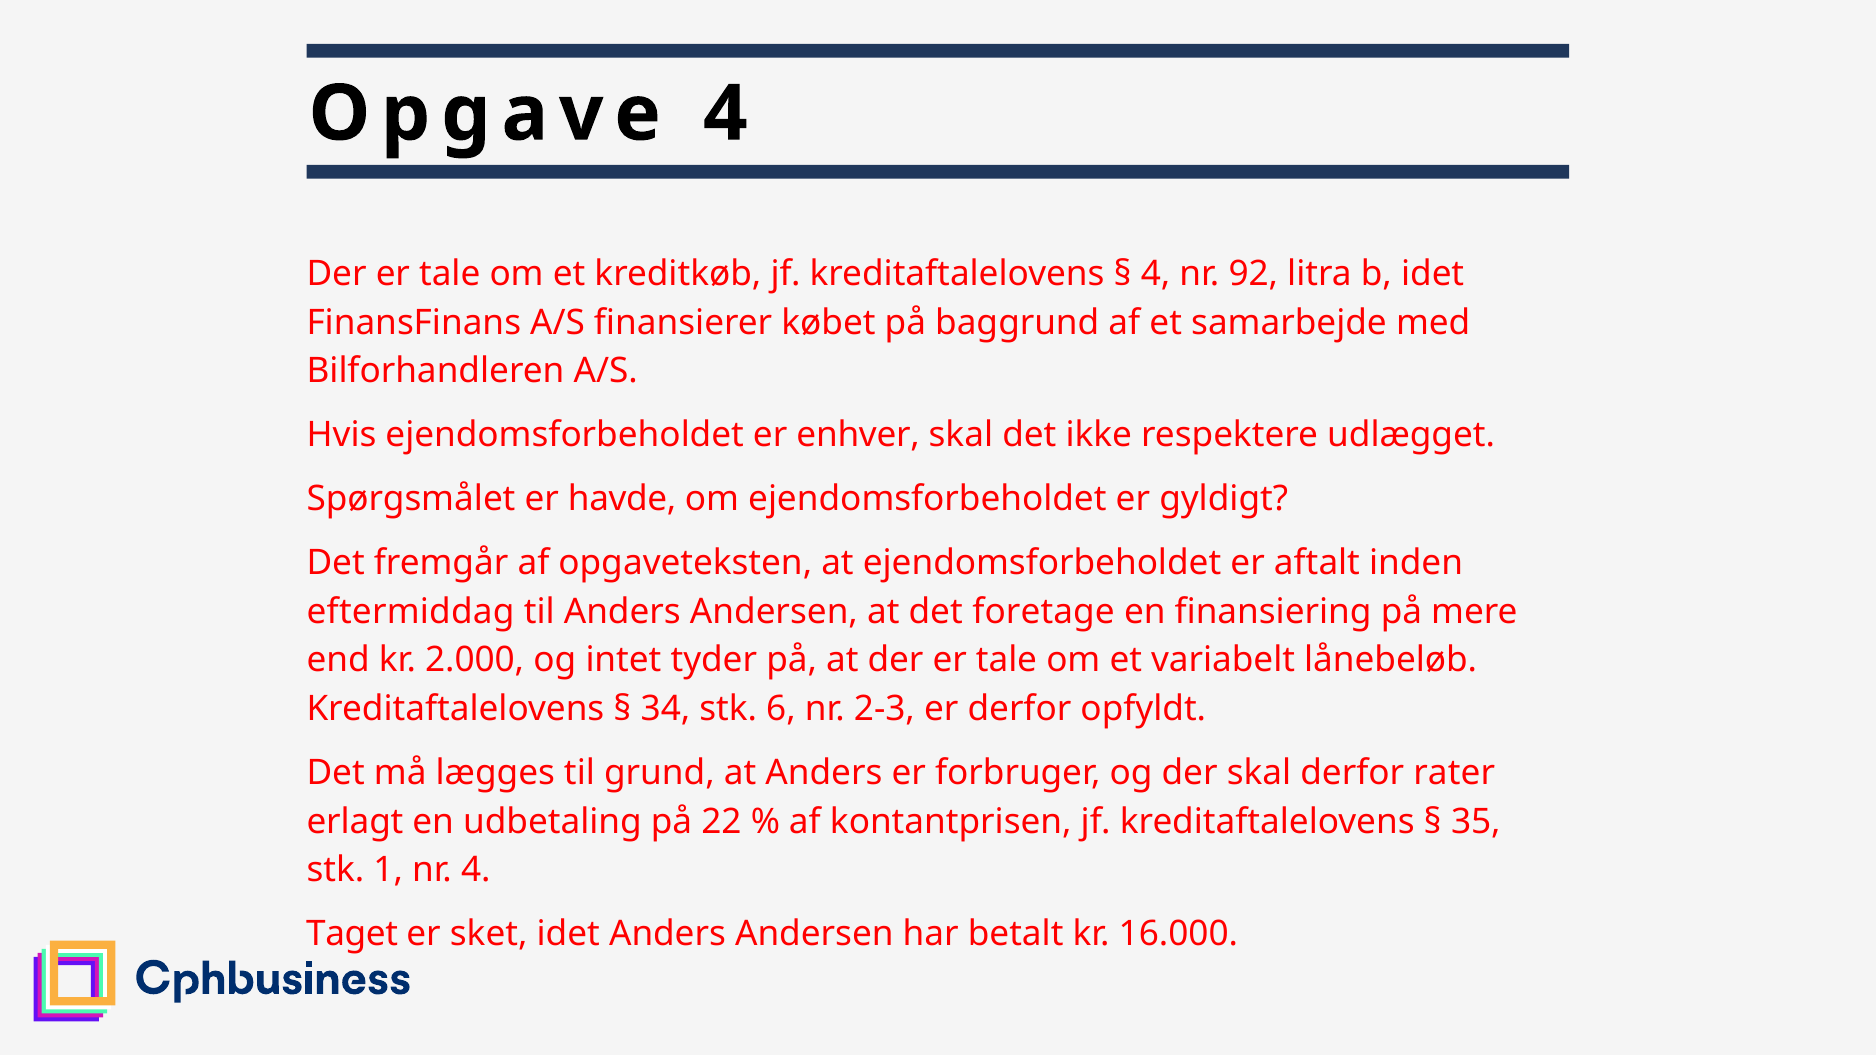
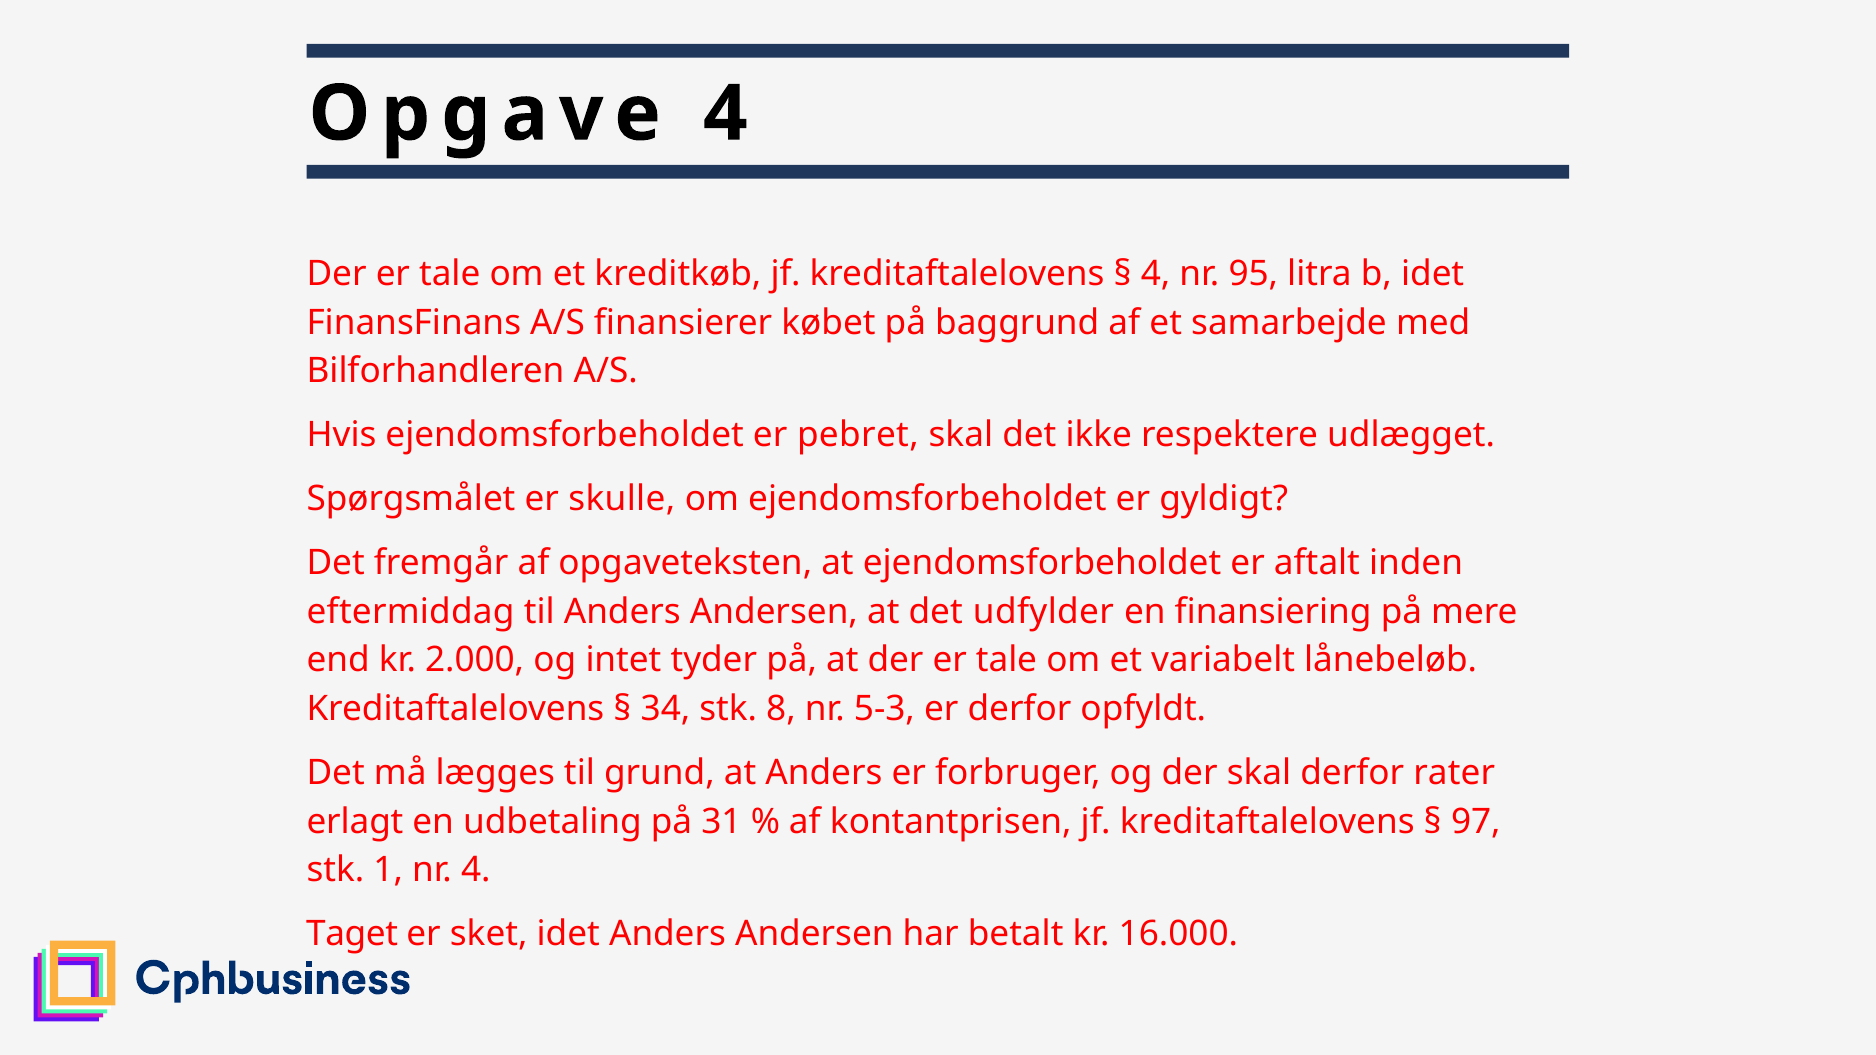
92: 92 -> 95 (1253, 274)
enhver: enhver -> pebret (858, 435)
havde: havde -> skulle (622, 499)
foretage: foretage -> udfylder (1043, 612)
6: 6 -> 8 (781, 709)
2-3: 2-3 -> 5-3 (884, 709)
22: 22 -> 31 (721, 822)
35: 35 -> 97 (1476, 822)
